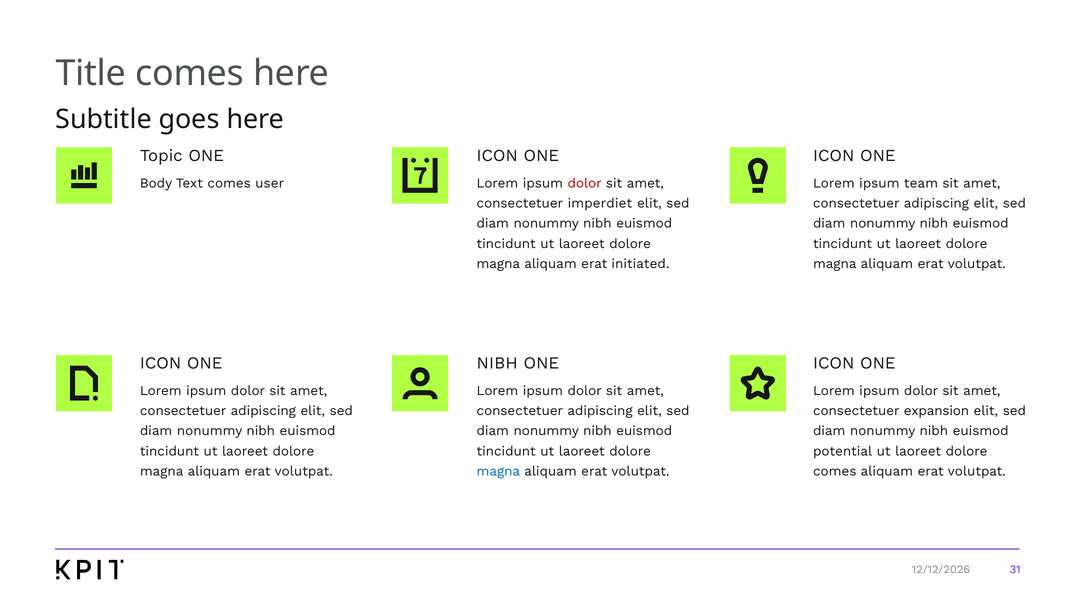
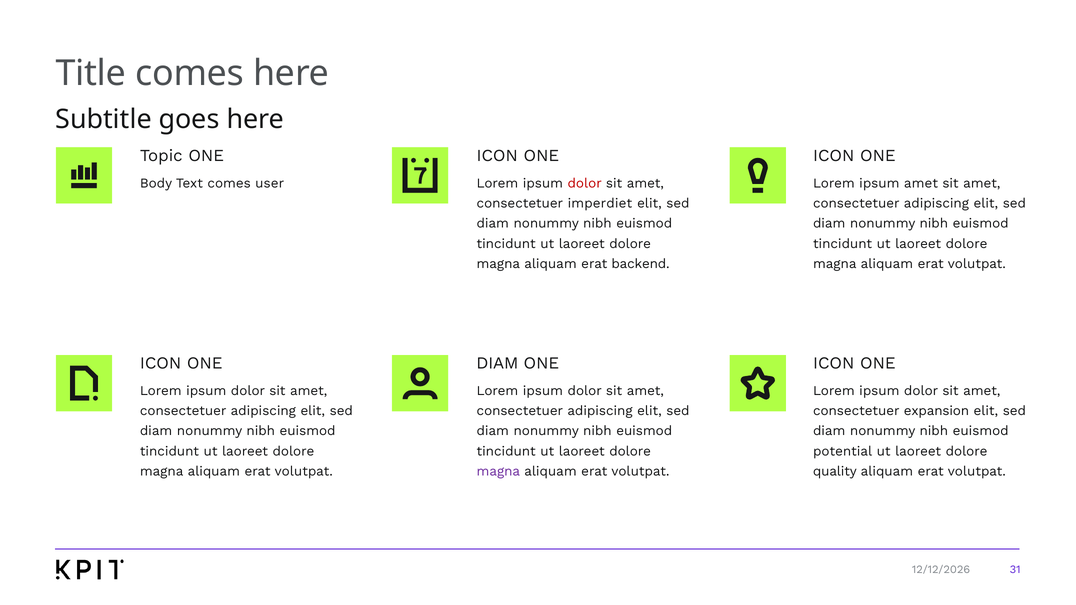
ipsum team: team -> amet (921, 183)
initiated: initiated -> backend (641, 264)
NIBH: NIBH -> DIAM (497, 364)
magna colour: blue -> purple (498, 472)
comes: comes -> quality (835, 472)
